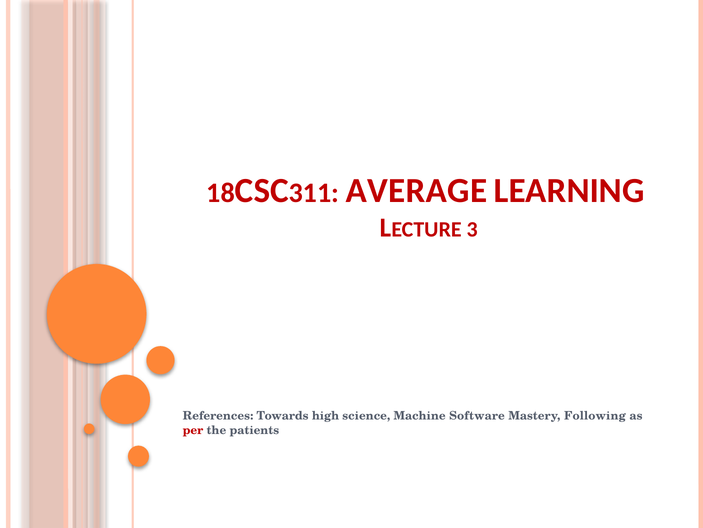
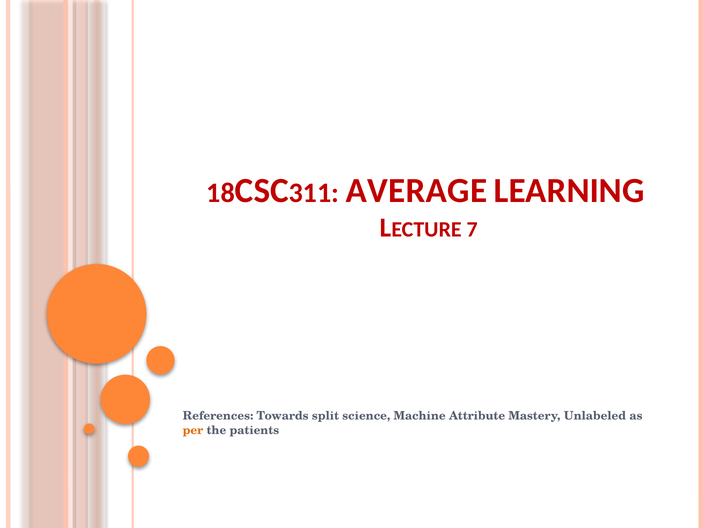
3: 3 -> 7 (472, 229)
high: high -> split (326, 416)
Software: Software -> Attribute (477, 416)
Following: Following -> Unlabeled (595, 416)
per colour: red -> orange (193, 430)
